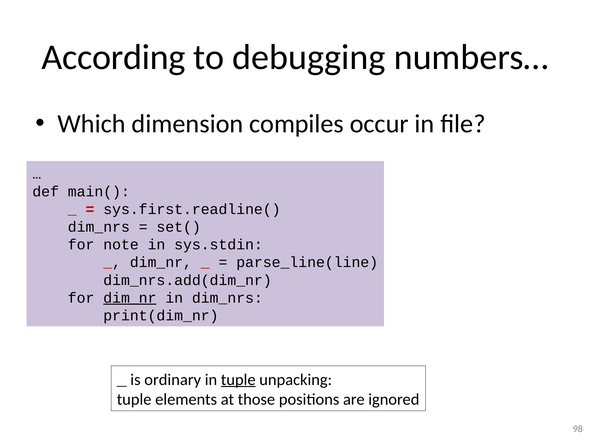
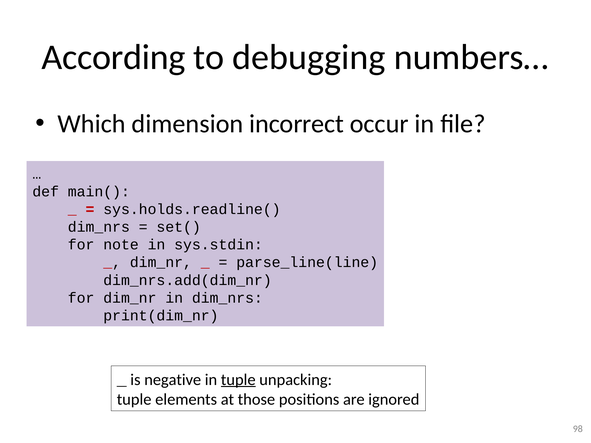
compiles: compiles -> incorrect (297, 124)
sys.first.readline(: sys.first.readline( -> sys.holds.readline( (192, 209)
dim_nr underline: present -> none (130, 298)
ordinary: ordinary -> negative (173, 380)
